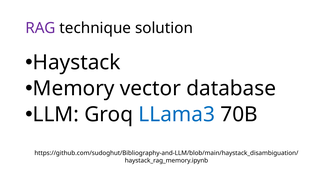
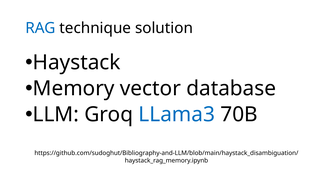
RAG colour: purple -> blue (40, 28)
